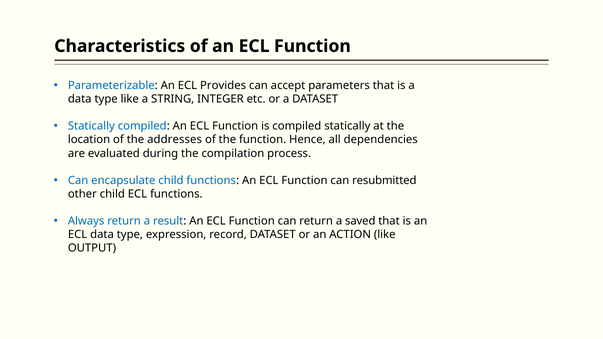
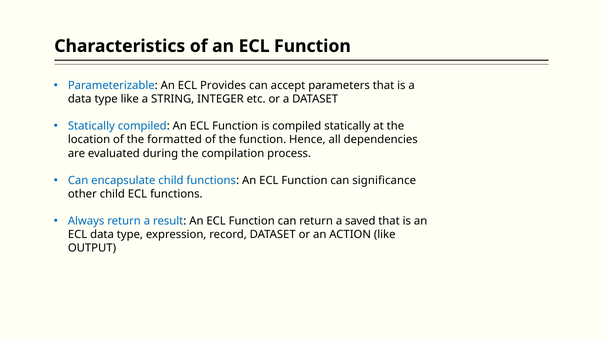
addresses: addresses -> formatted (175, 140)
resubmitted: resubmitted -> significance (384, 181)
